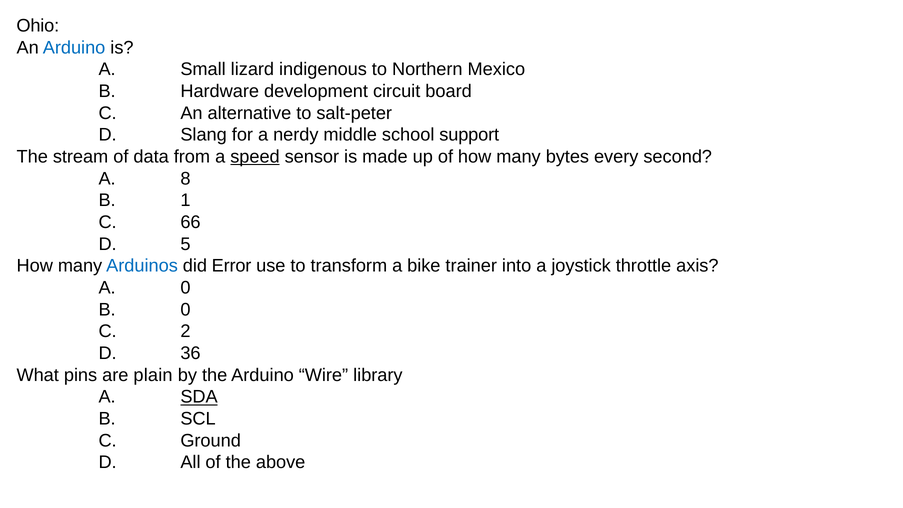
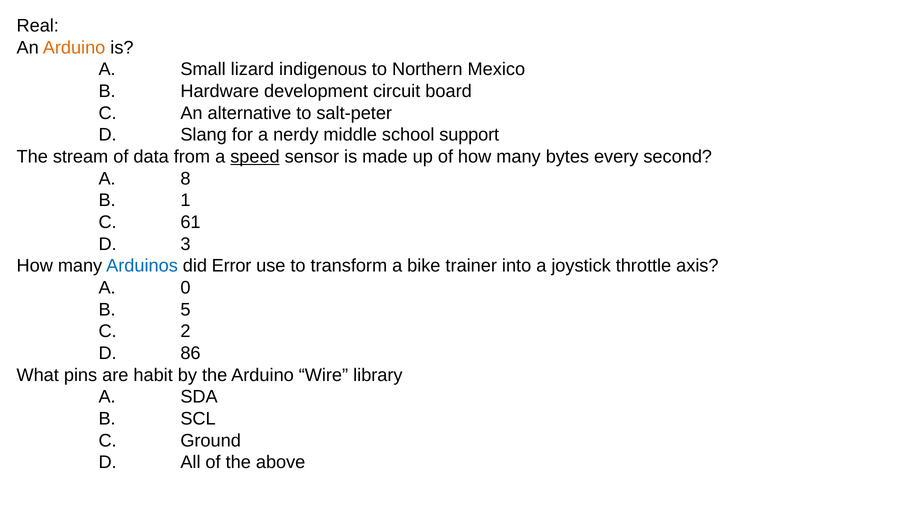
Ohio: Ohio -> Real (38, 26)
Arduino colour: blue -> orange (74, 48)
66: 66 -> 61 (190, 222)
5: 5 -> 3 (185, 244)
B 0: 0 -> 5 (185, 310)
36: 36 -> 86 (190, 353)
plain: plain -> habit (153, 375)
SDA underline: present -> none (199, 397)
